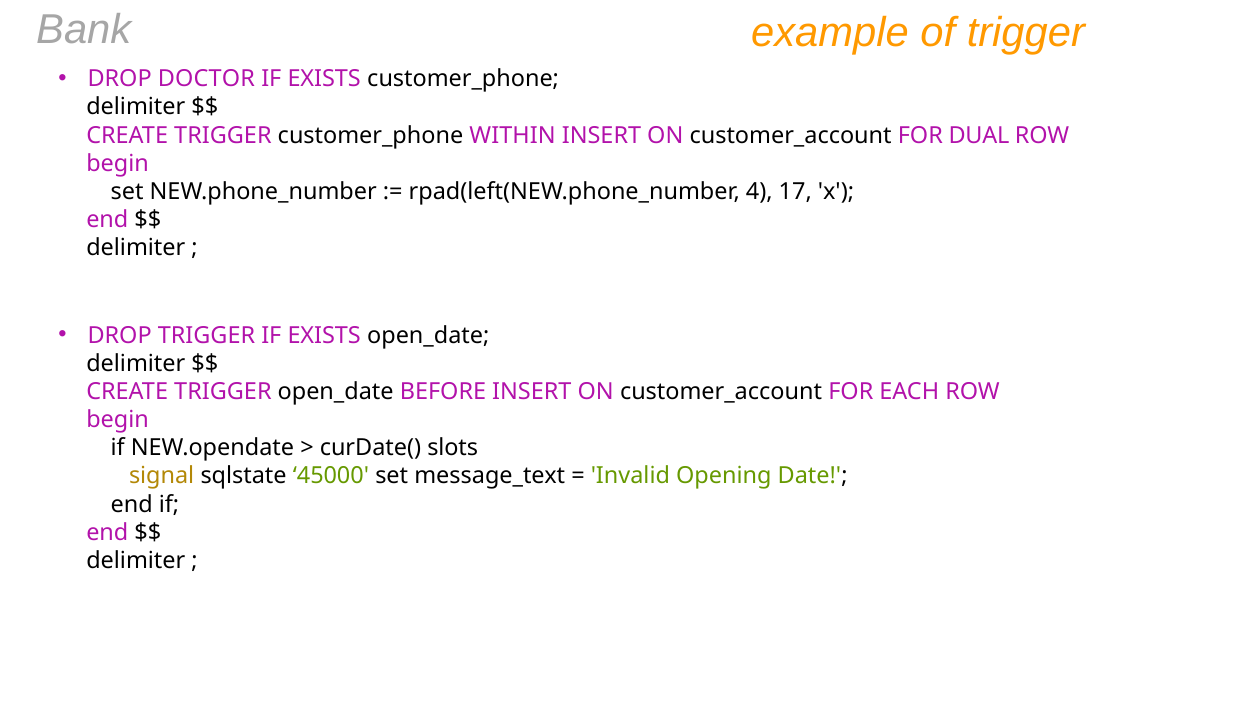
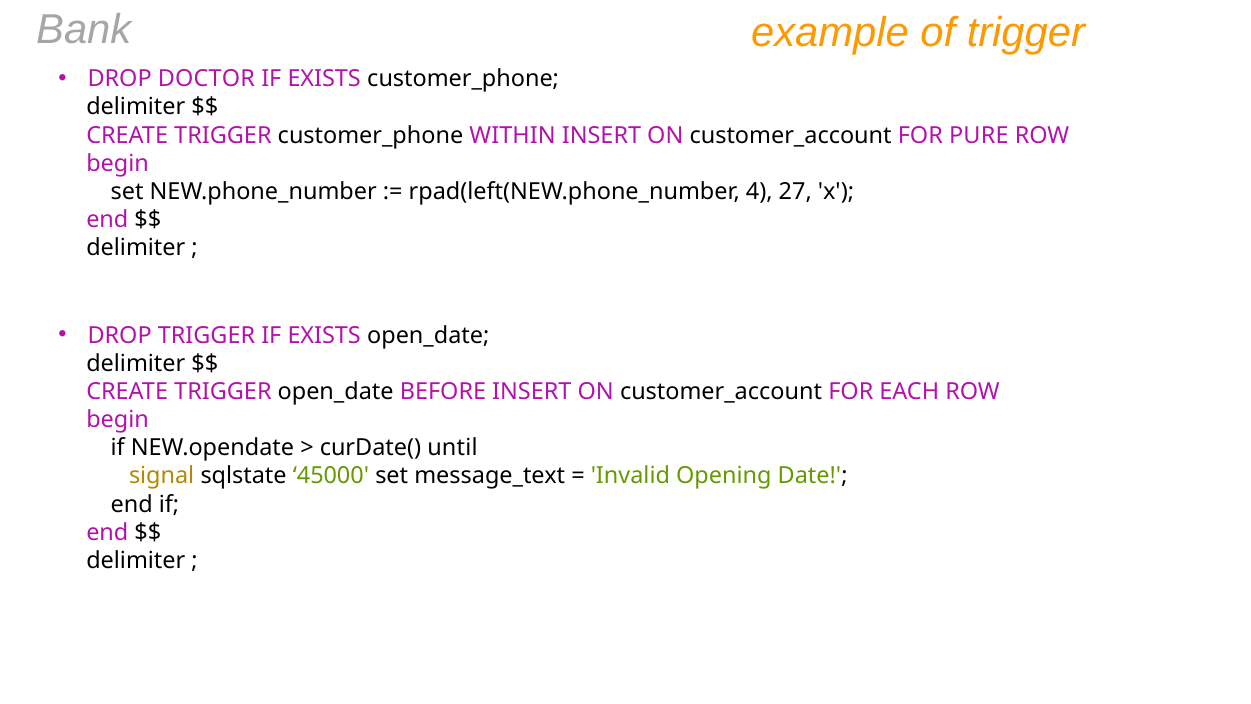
DUAL: DUAL -> PURE (979, 135)
17: 17 -> 27 (795, 192)
slots: slots -> until (452, 448)
